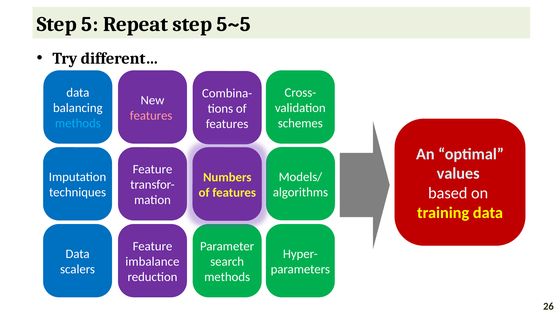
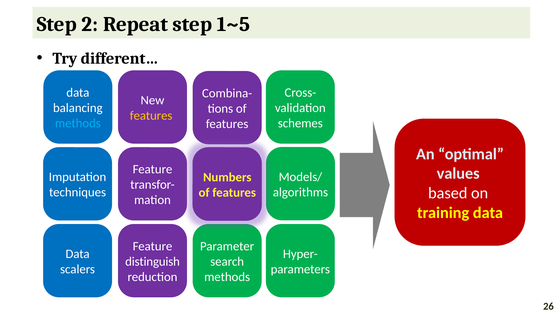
5: 5 -> 2 (90, 24)
5~5: 5~5 -> 1~5 (233, 24)
features colour: pink -> yellow (151, 115)
imbalance: imbalance -> distinguish (153, 261)
